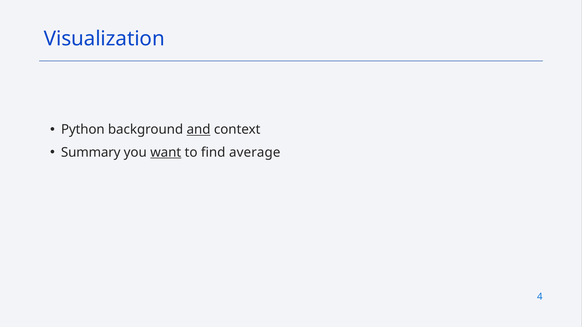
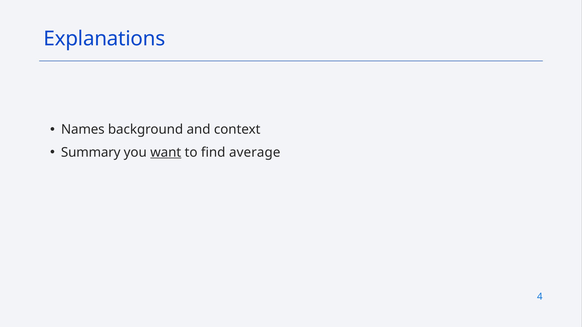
Visualization: Visualization -> Explanations (104, 39)
Python: Python -> Names (83, 130)
and underline: present -> none (199, 130)
